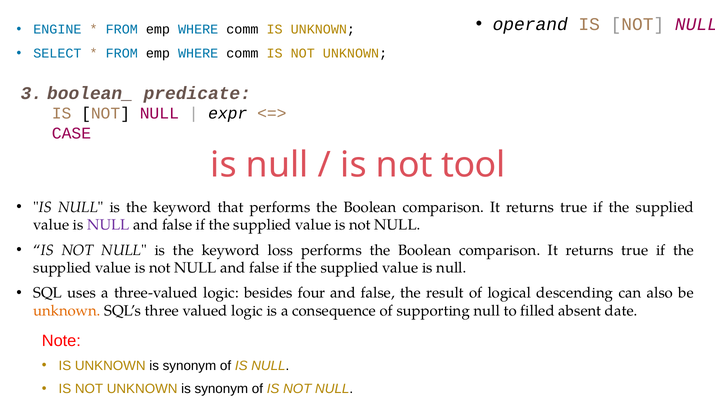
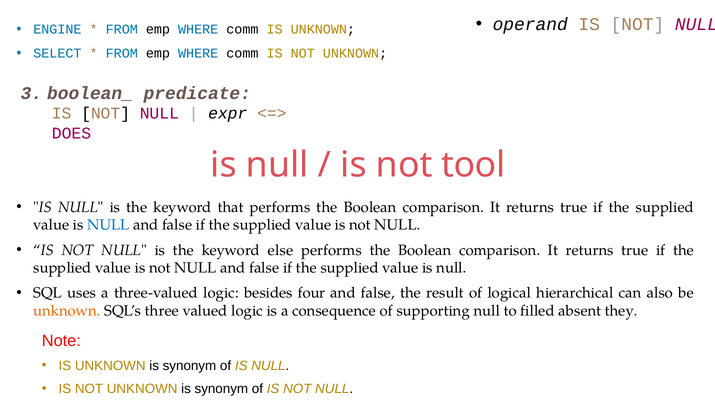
CASE: CASE -> DOES (71, 133)
NULL colour: purple -> blue (108, 225)
loss: loss -> else (281, 250)
descending: descending -> hierarchical (575, 293)
date: date -> they (621, 311)
